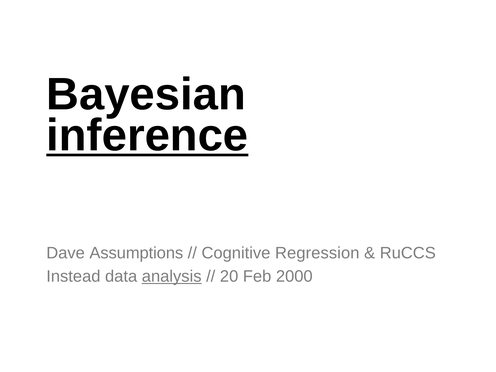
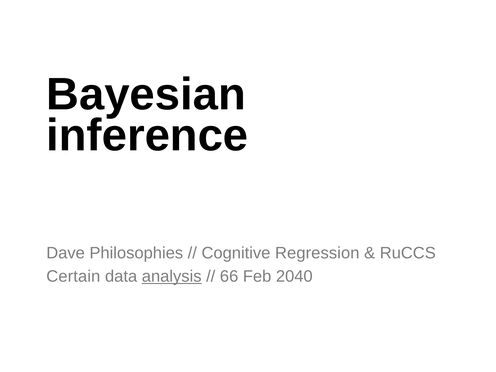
inference underline: present -> none (147, 136)
Assumptions: Assumptions -> Philosophies (136, 253)
Instead: Instead -> Certain (73, 276)
20: 20 -> 66 (229, 276)
2000: 2000 -> 2040 (294, 276)
